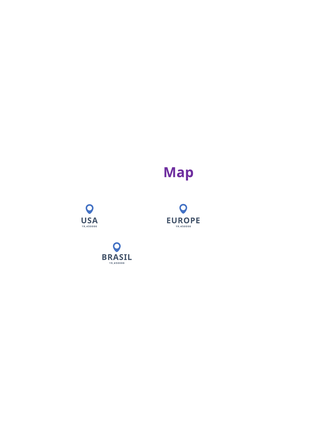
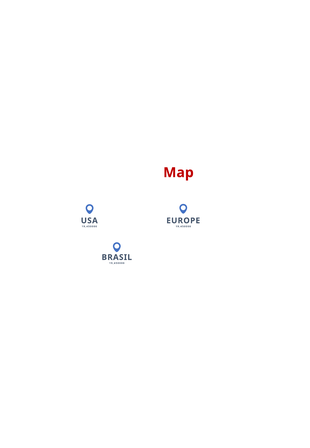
Map colour: purple -> red (178, 172)
